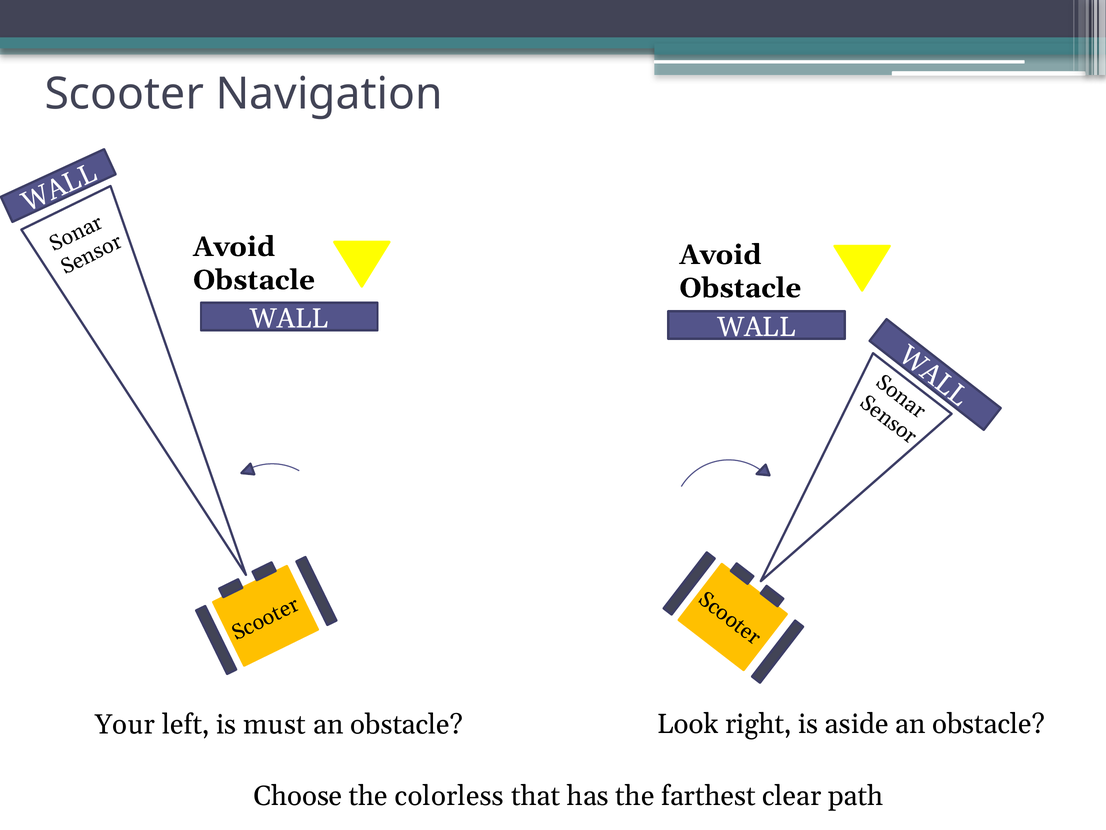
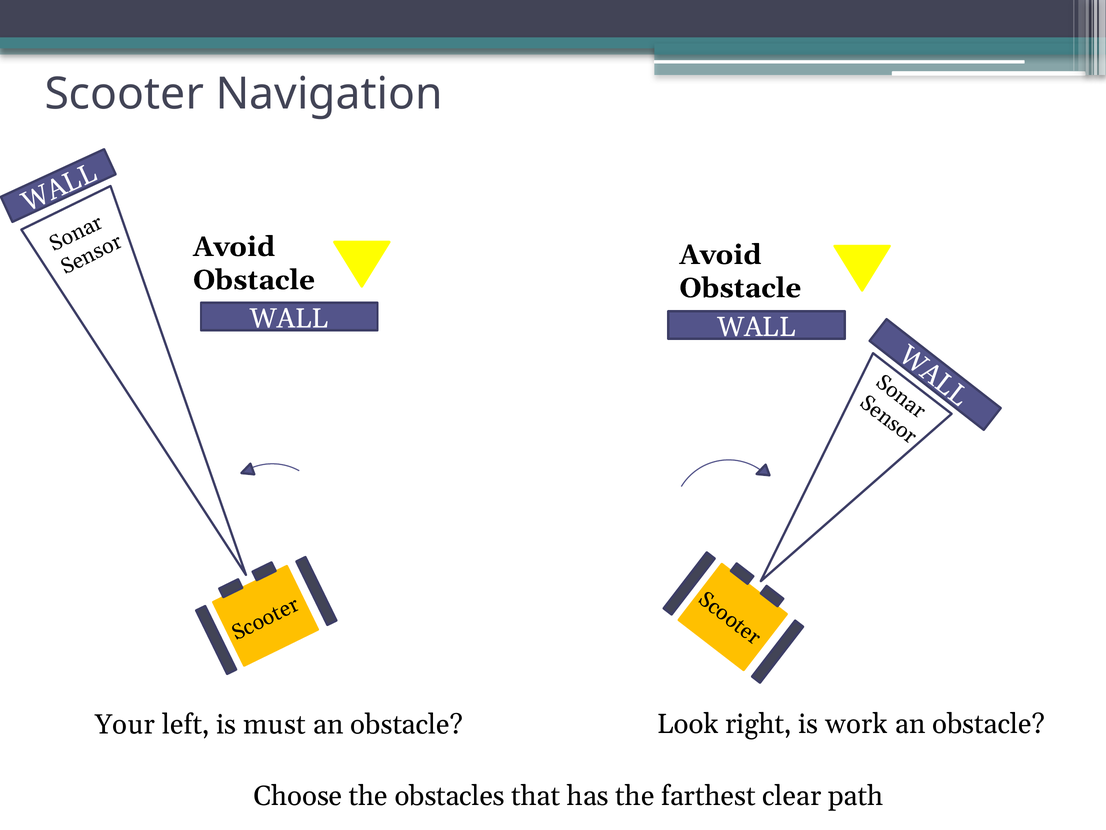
aside: aside -> work (857, 724)
colorless: colorless -> obstacles (450, 796)
